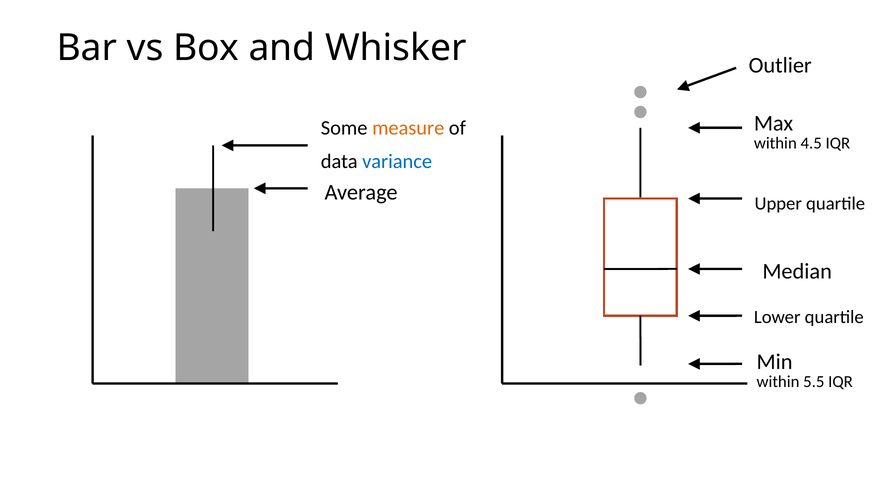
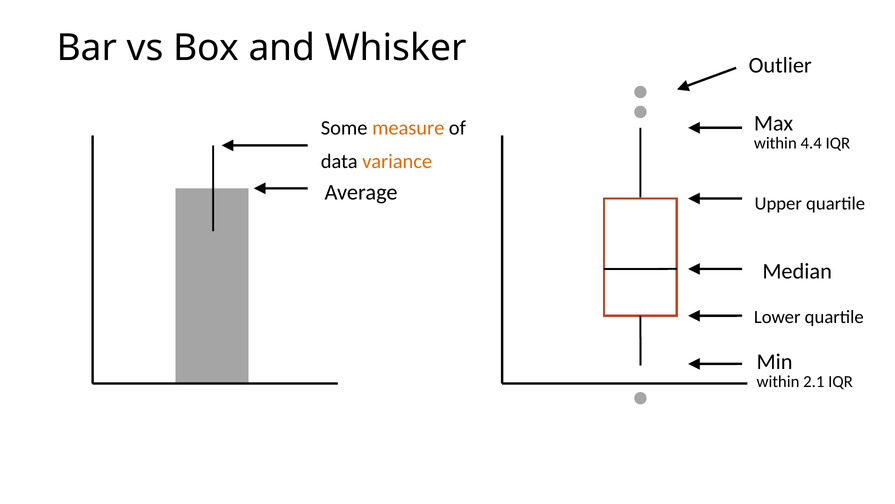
4.5: 4.5 -> 4.4 (811, 143)
variance colour: blue -> orange (397, 161)
5.5: 5.5 -> 2.1 (814, 382)
